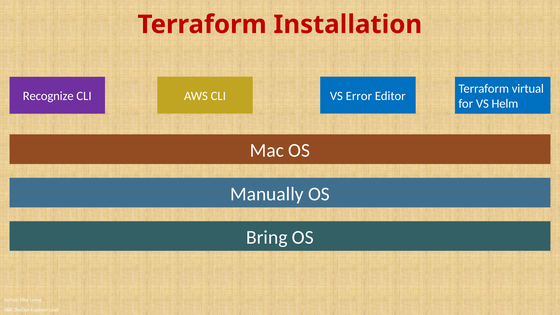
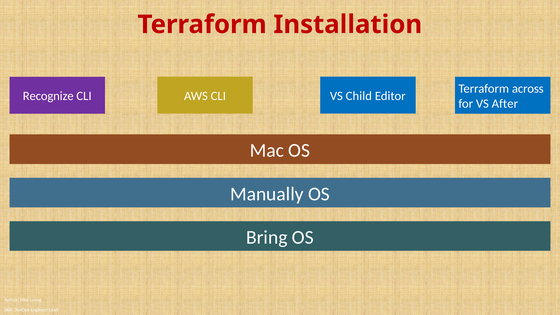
virtual: virtual -> across (528, 89)
Error: Error -> Child (359, 96)
Helm: Helm -> After (505, 104)
